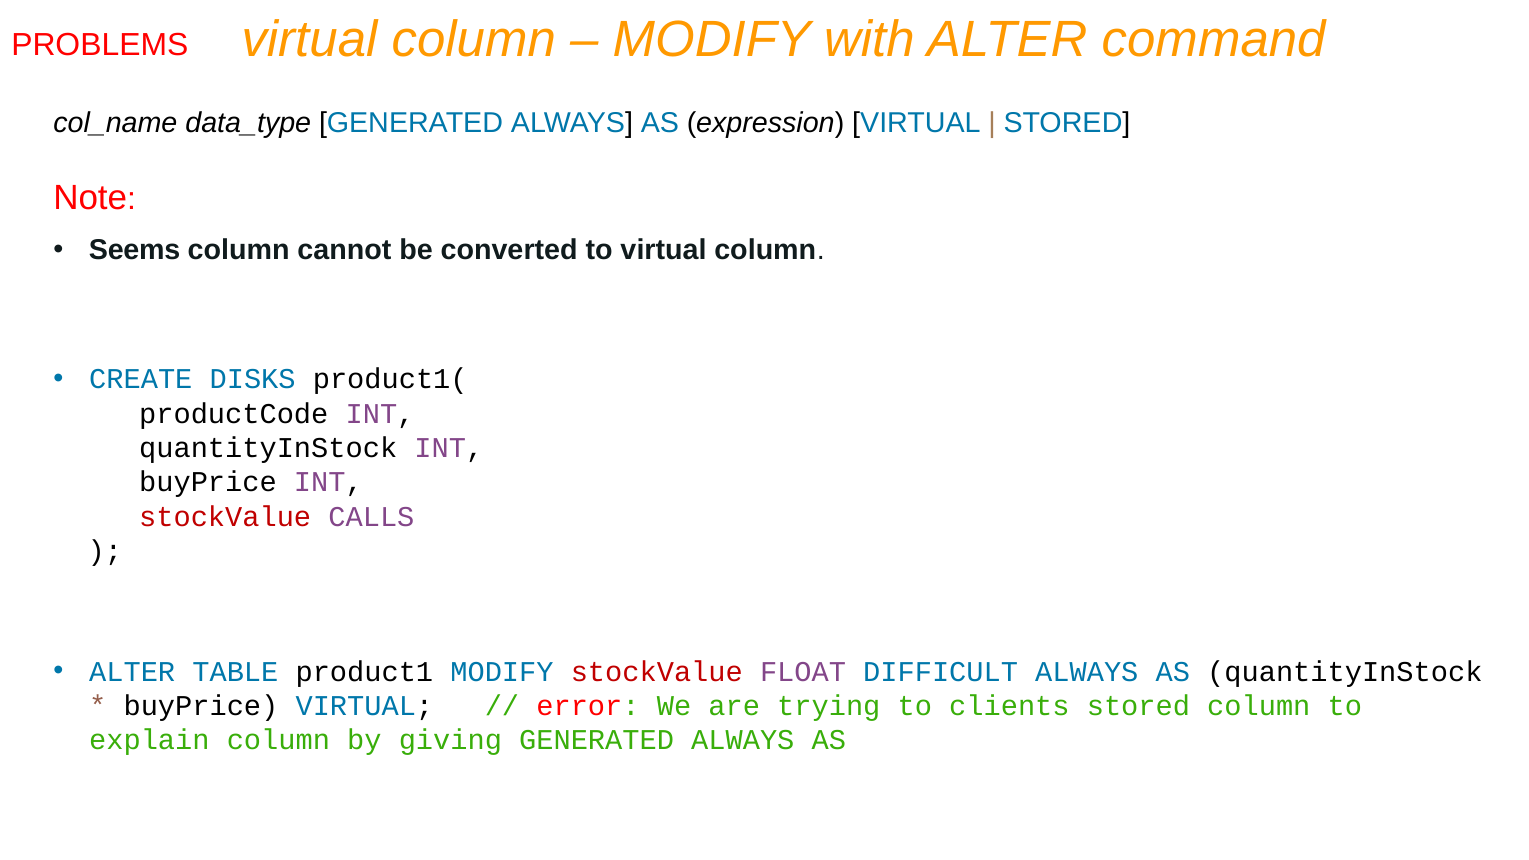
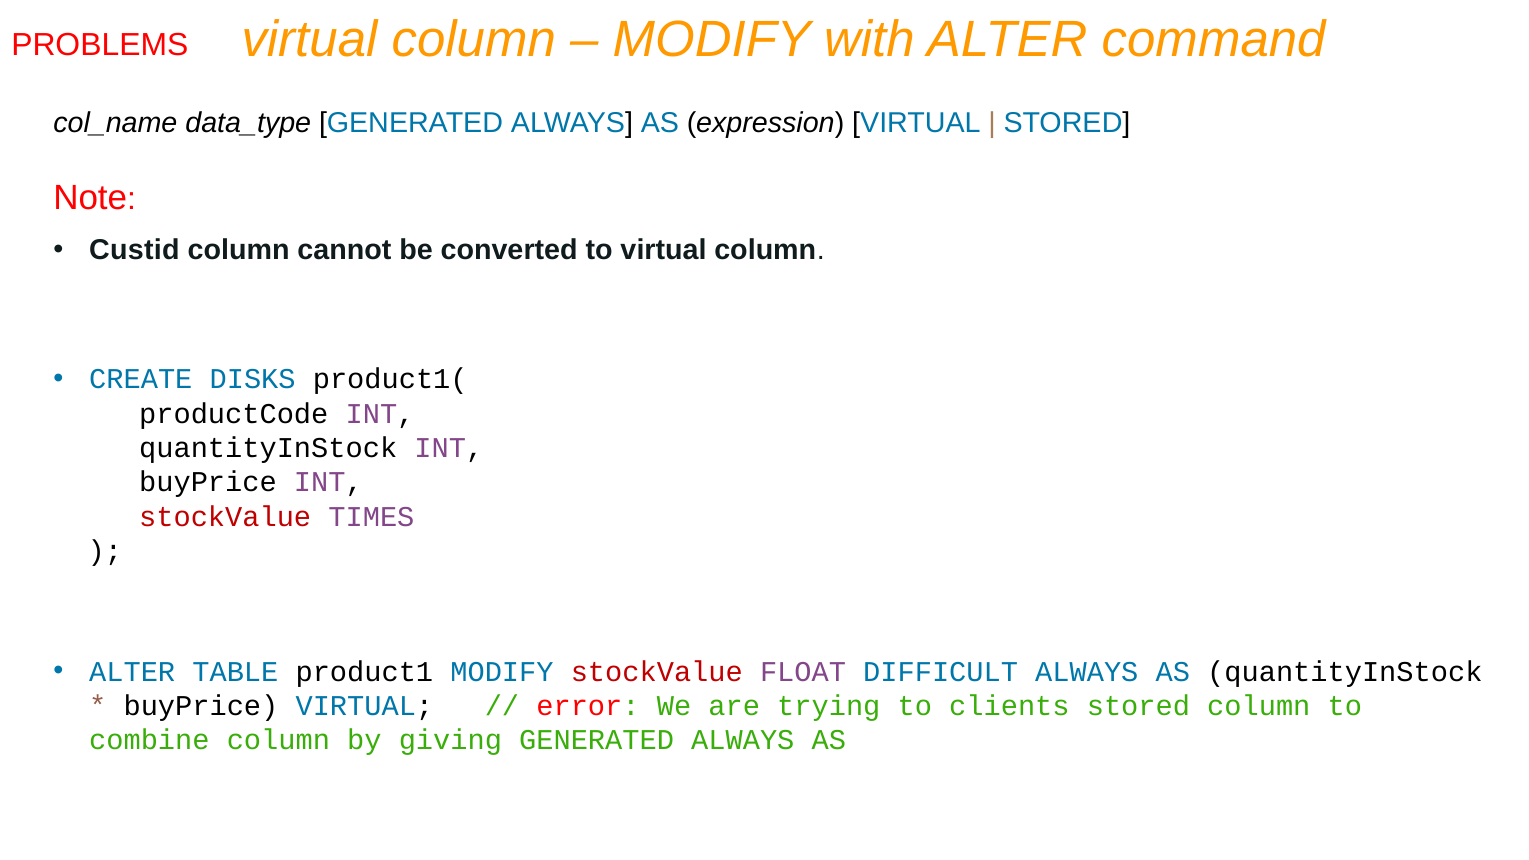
Seems: Seems -> Custid (134, 250)
CALLS: CALLS -> TIMES (371, 517)
explain: explain -> combine (149, 741)
